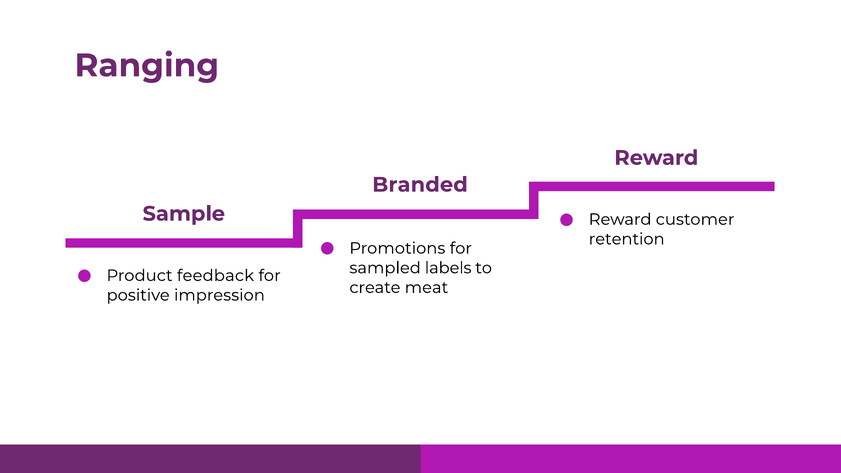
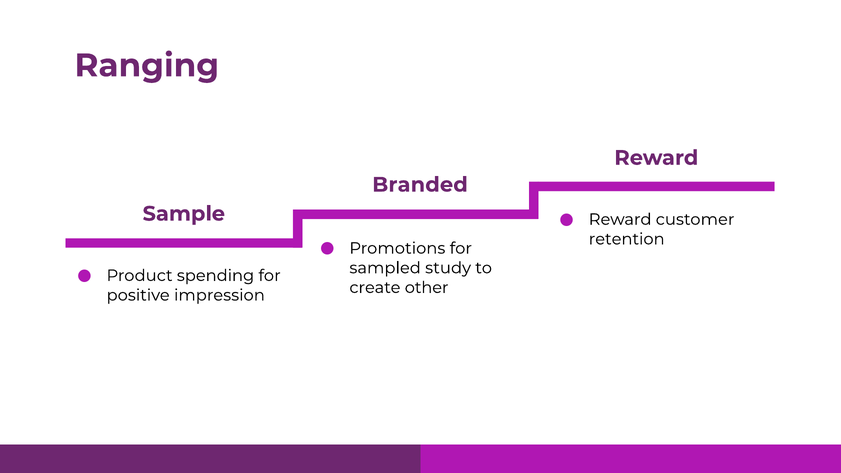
labels: labels -> study (448, 268)
feedback: feedback -> spending (216, 276)
meat: meat -> other (427, 288)
